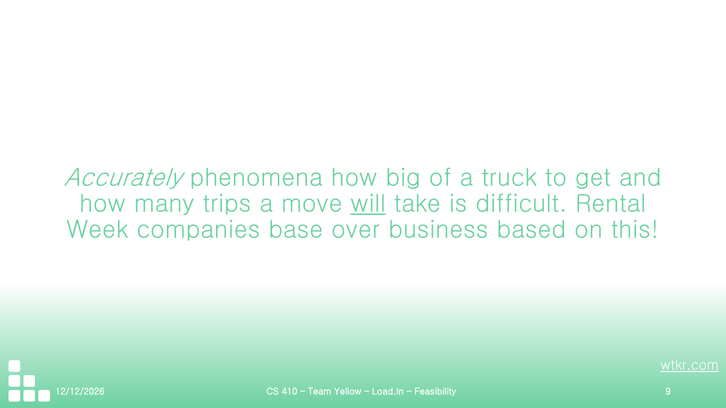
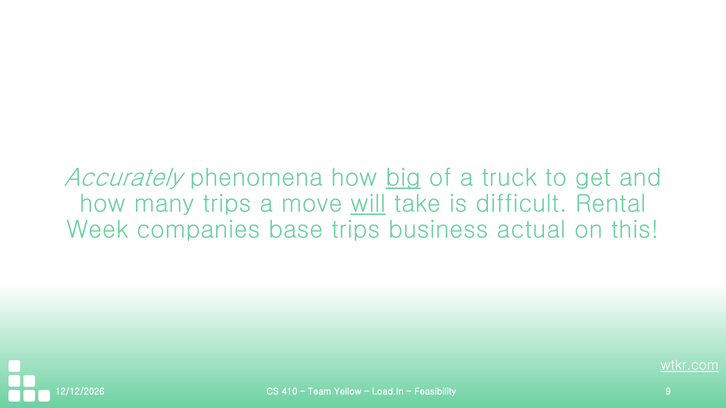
big underline: none -> present (403, 178)
base over: over -> trips (356, 230)
based: based -> actual (531, 230)
